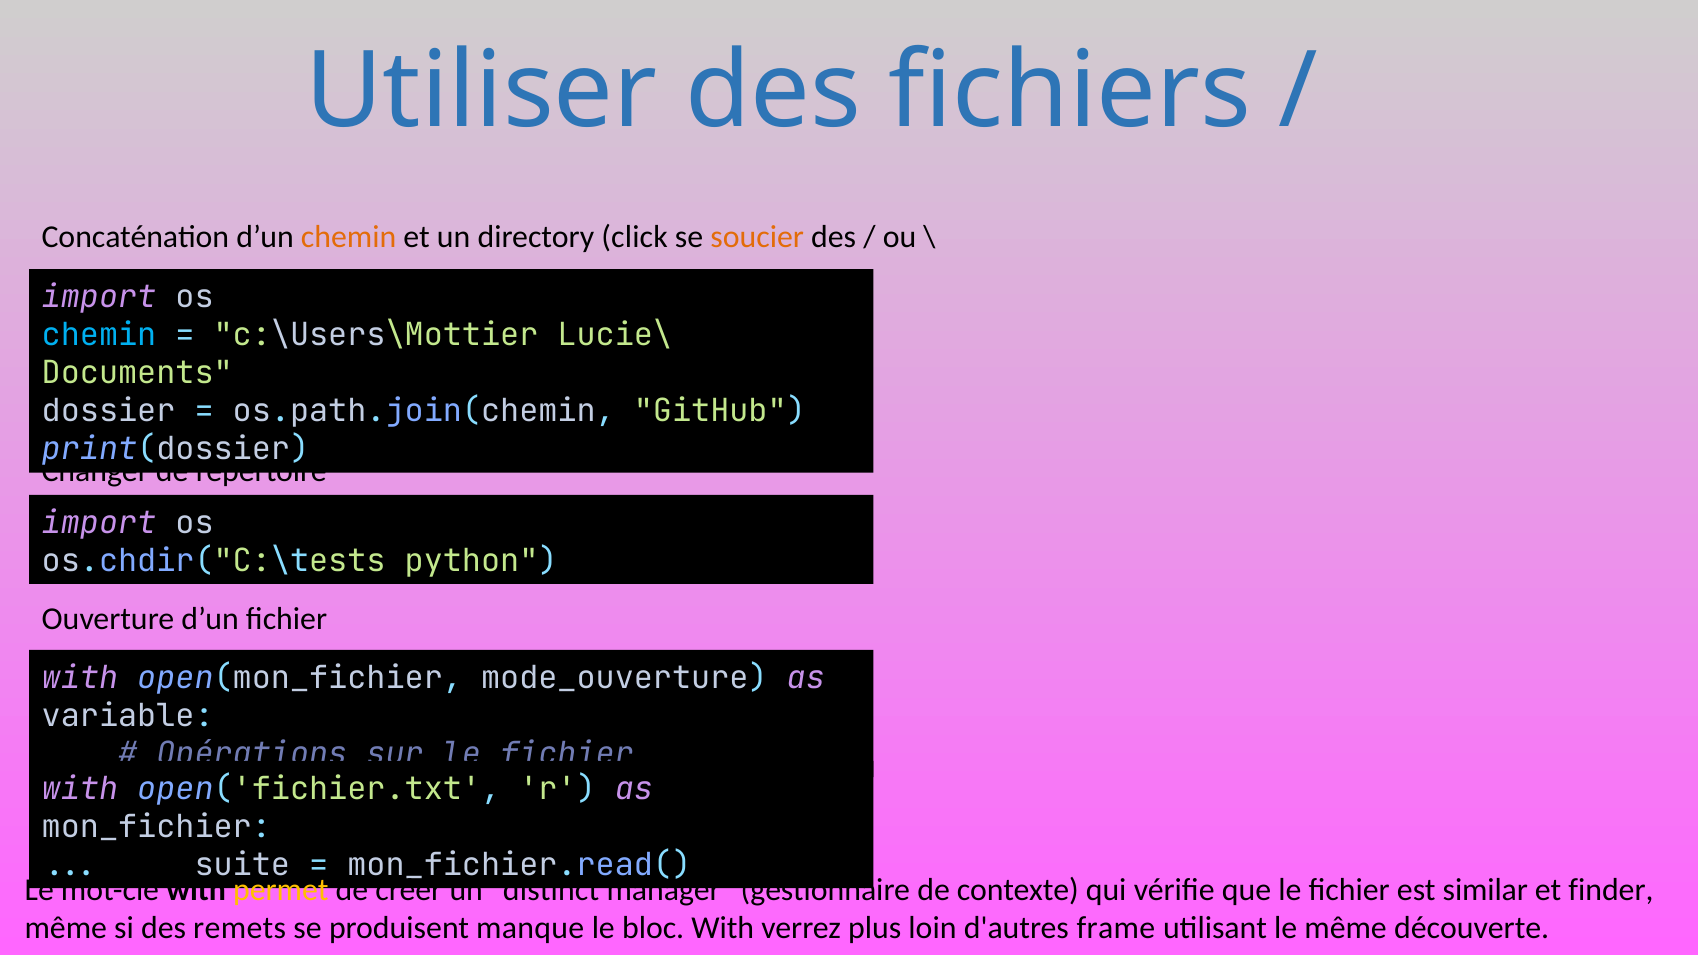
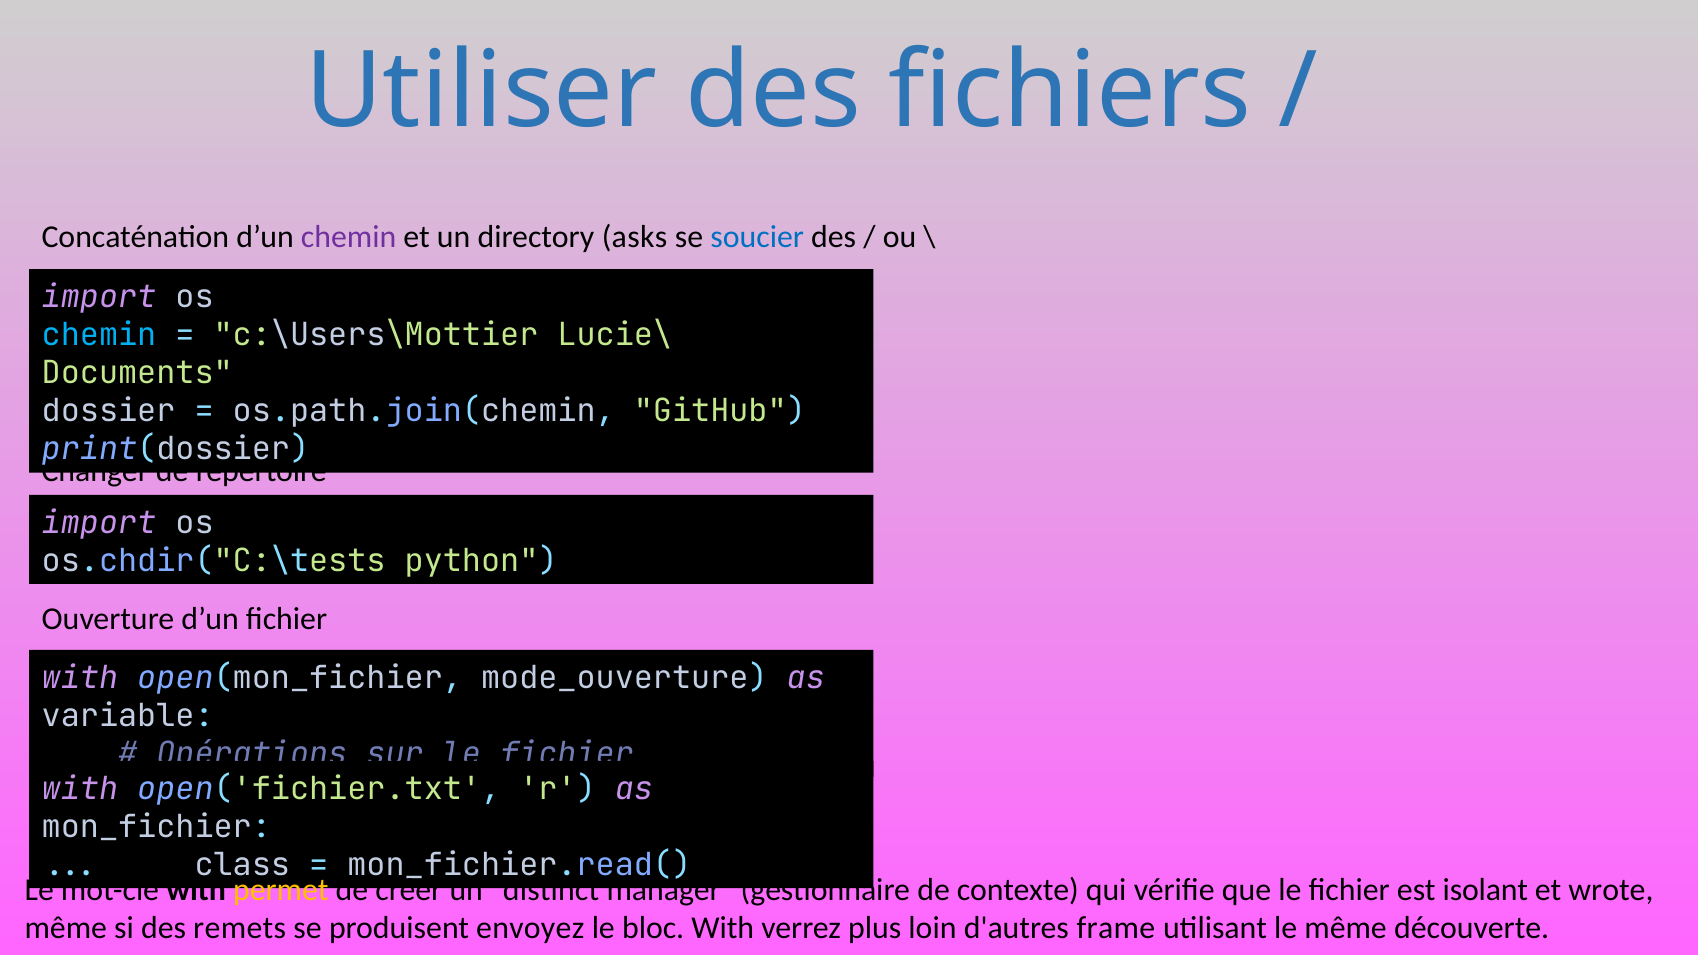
chemin colour: orange -> purple (349, 237)
click: click -> asks (635, 237)
soucier colour: orange -> blue (757, 237)
suite: suite -> class (242, 865)
similar: similar -> isolant (1485, 890)
finder: finder -> wrote (1611, 890)
manque: manque -> envoyez (530, 928)
